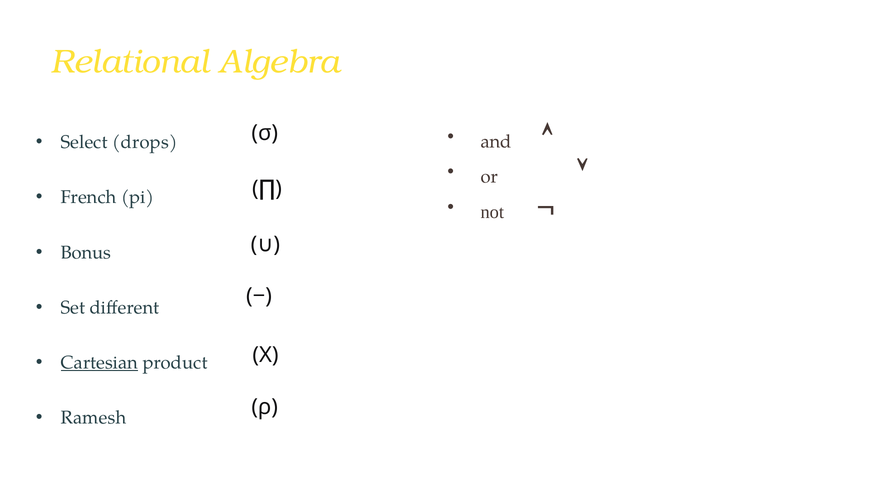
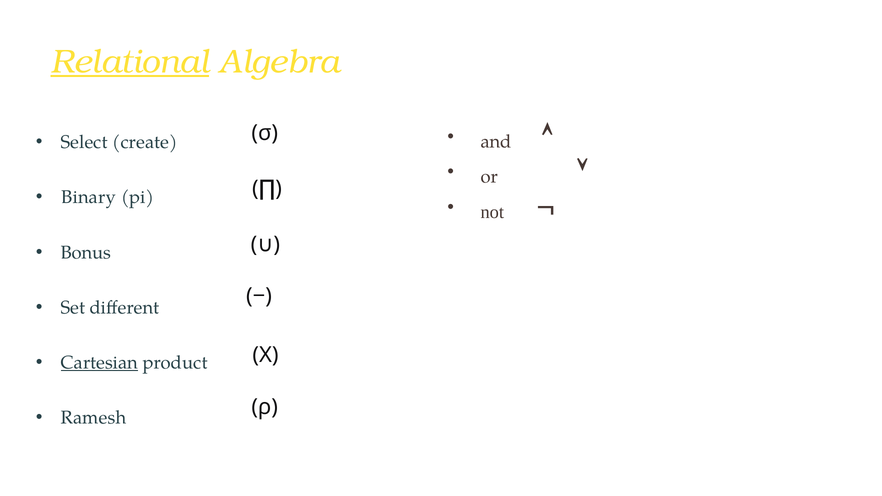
Relational underline: none -> present (130, 62)
drops: drops -> create (145, 142)
French: French -> Binary (89, 197)
